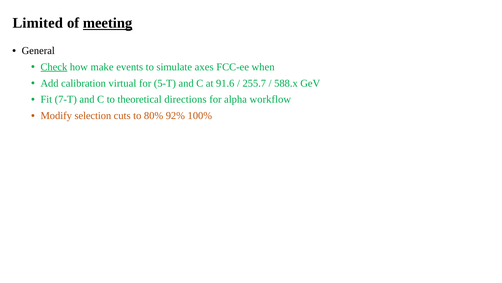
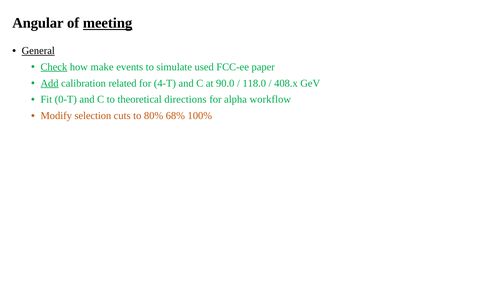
Limited: Limited -> Angular (38, 23)
General underline: none -> present (38, 51)
axes: axes -> used (204, 67)
when: when -> paper (263, 67)
Add underline: none -> present (50, 83)
virtual: virtual -> related (123, 83)
5-T: 5-T -> 4-T (165, 83)
91.6: 91.6 -> 90.0 (225, 83)
255.7: 255.7 -> 118.0 (254, 83)
588.x: 588.x -> 408.x (286, 83)
7-T: 7-T -> 0-T (66, 99)
92%: 92% -> 68% (175, 115)
